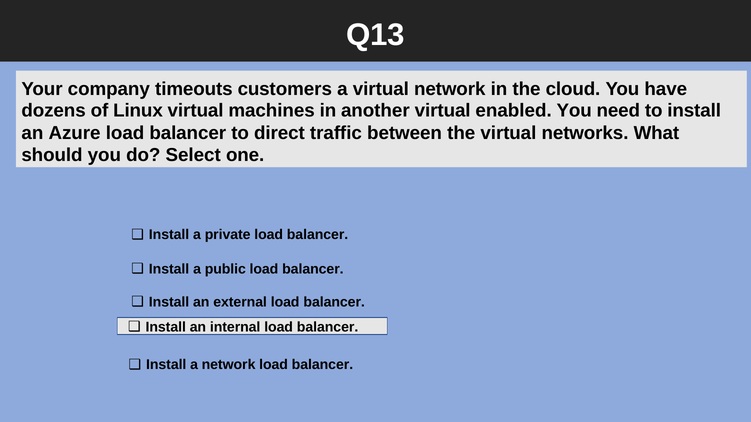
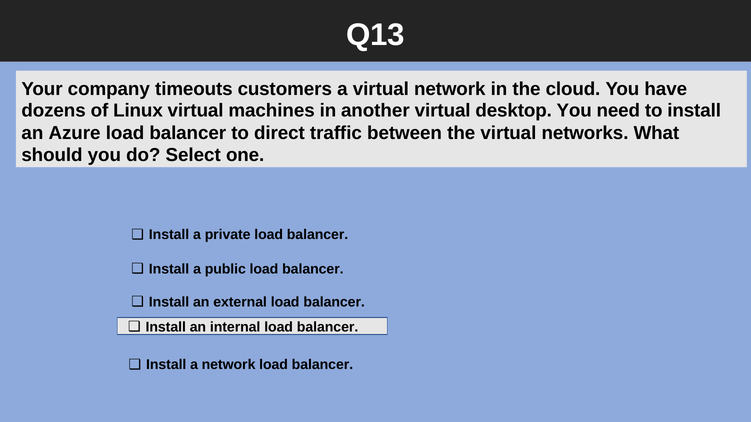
enabled: enabled -> desktop (514, 111)
